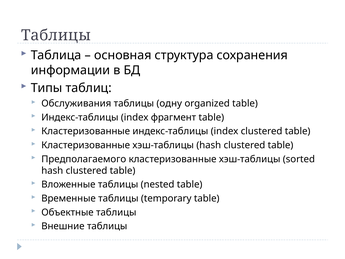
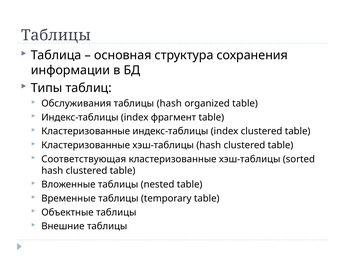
таблицы одну: одну -> hash (169, 103)
Предполагаемого: Предполагаемого -> Соответствующая (84, 159)
